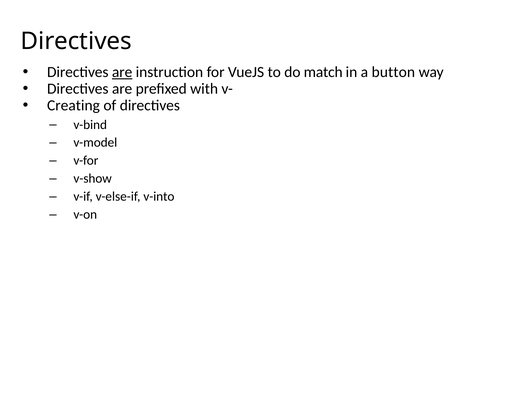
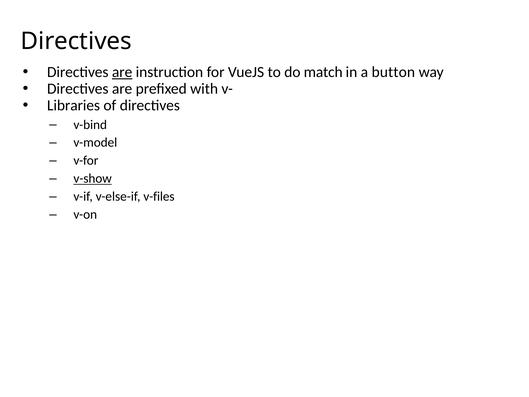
Creating: Creating -> Libraries (74, 105)
v-show underline: none -> present (93, 178)
v-into: v-into -> v-files (159, 196)
